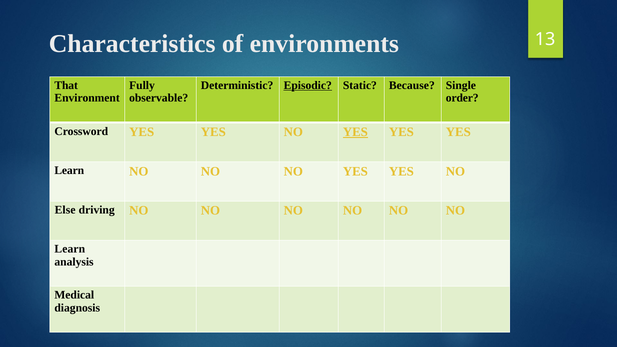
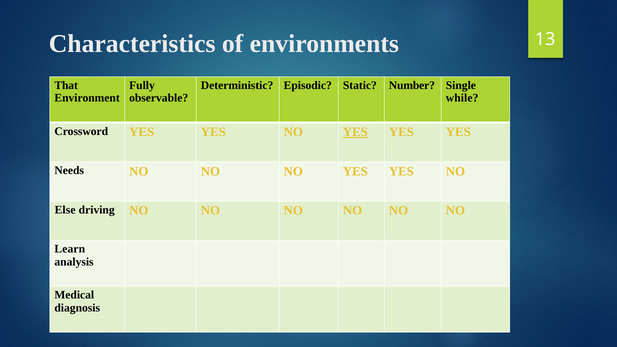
Episodic underline: present -> none (308, 85)
Because: Because -> Number (412, 85)
order: order -> while (462, 98)
Learn: Learn -> Needs (69, 171)
